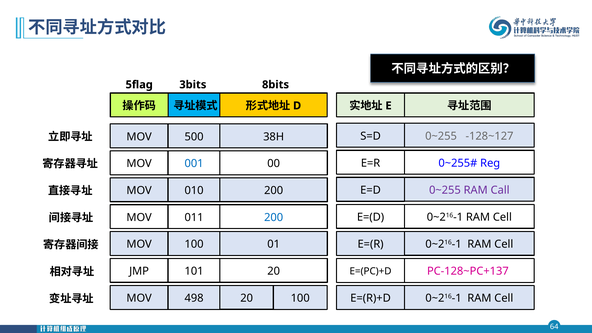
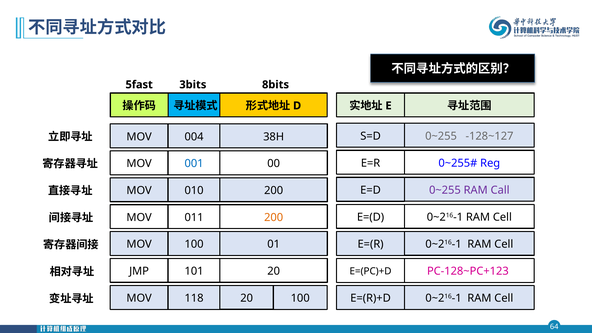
5flag: 5flag -> 5fast (139, 85)
500: 500 -> 004 (194, 137)
200 colour: blue -> orange (274, 217)
PC-128~PC+137: PC-128~PC+137 -> PC-128~PC+123 (468, 271)
498: 498 -> 118 (194, 298)
